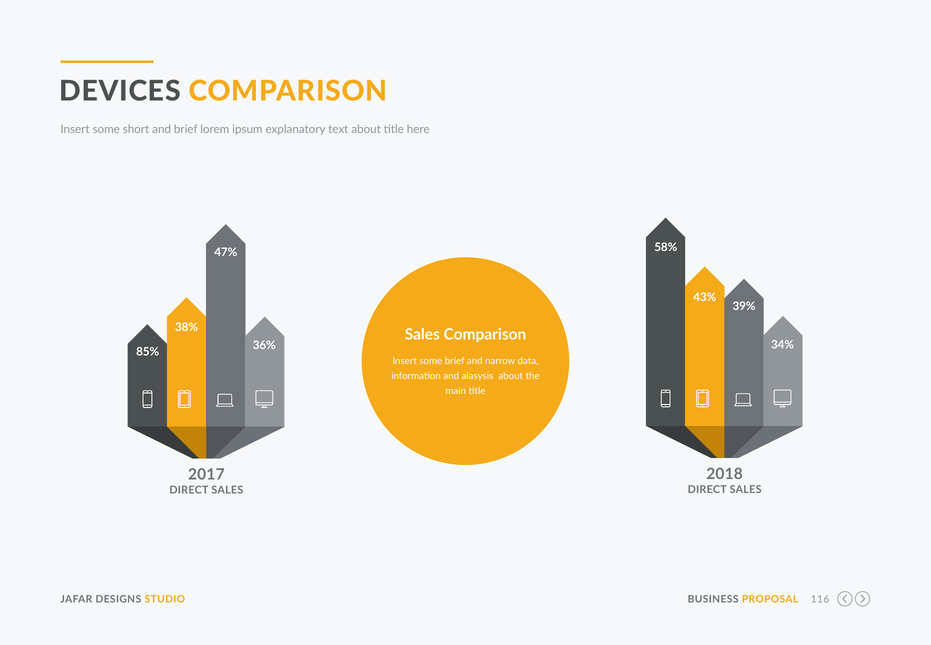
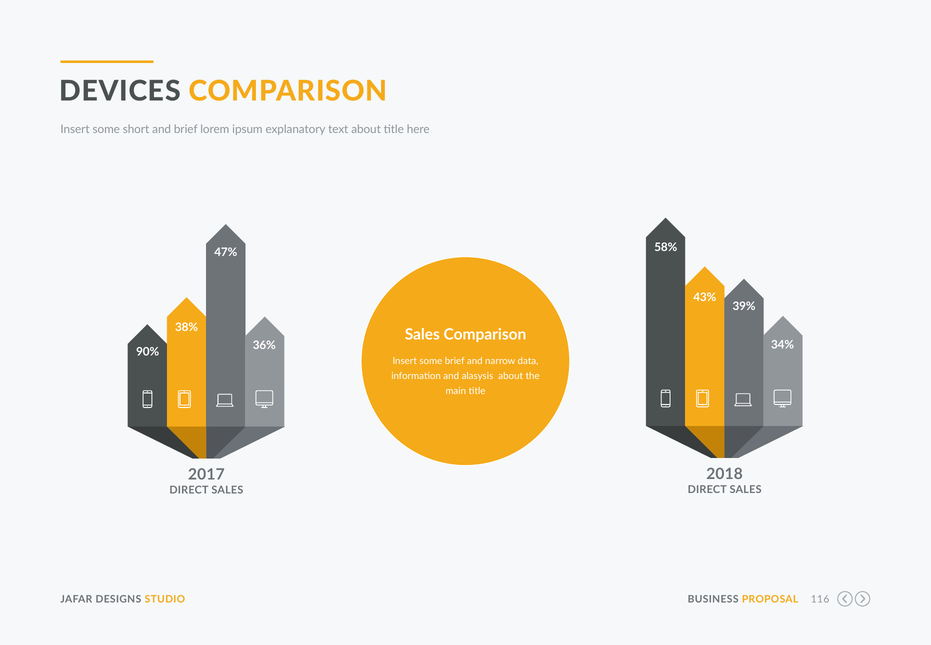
85%: 85% -> 90% (148, 351)
